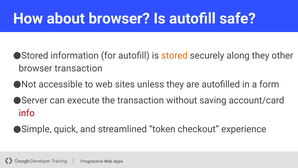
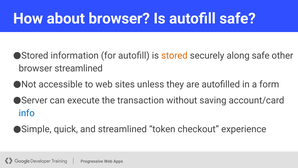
along they: they -> safe (261, 55)
browser transaction: transaction -> streamlined (79, 68)
info colour: red -> blue (27, 113)
